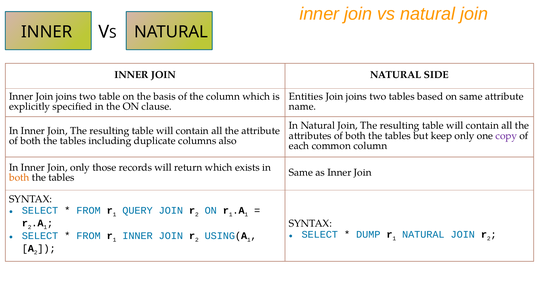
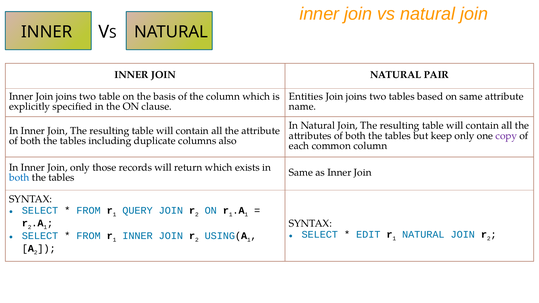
SIDE: SIDE -> PAIR (436, 75)
both colour: orange -> blue (19, 178)
DUMP: DUMP -> EDIT (368, 235)
